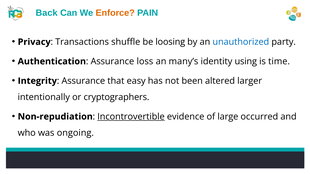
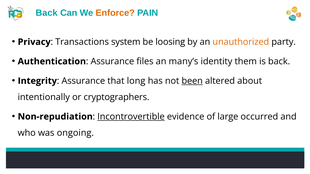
shuffle: shuffle -> system (126, 42)
unauthorized colour: blue -> orange (241, 42)
loss: loss -> files (145, 62)
using: using -> them (246, 62)
is time: time -> back (279, 62)
easy: easy -> long (136, 81)
been underline: none -> present (192, 81)
larger: larger -> about (250, 81)
